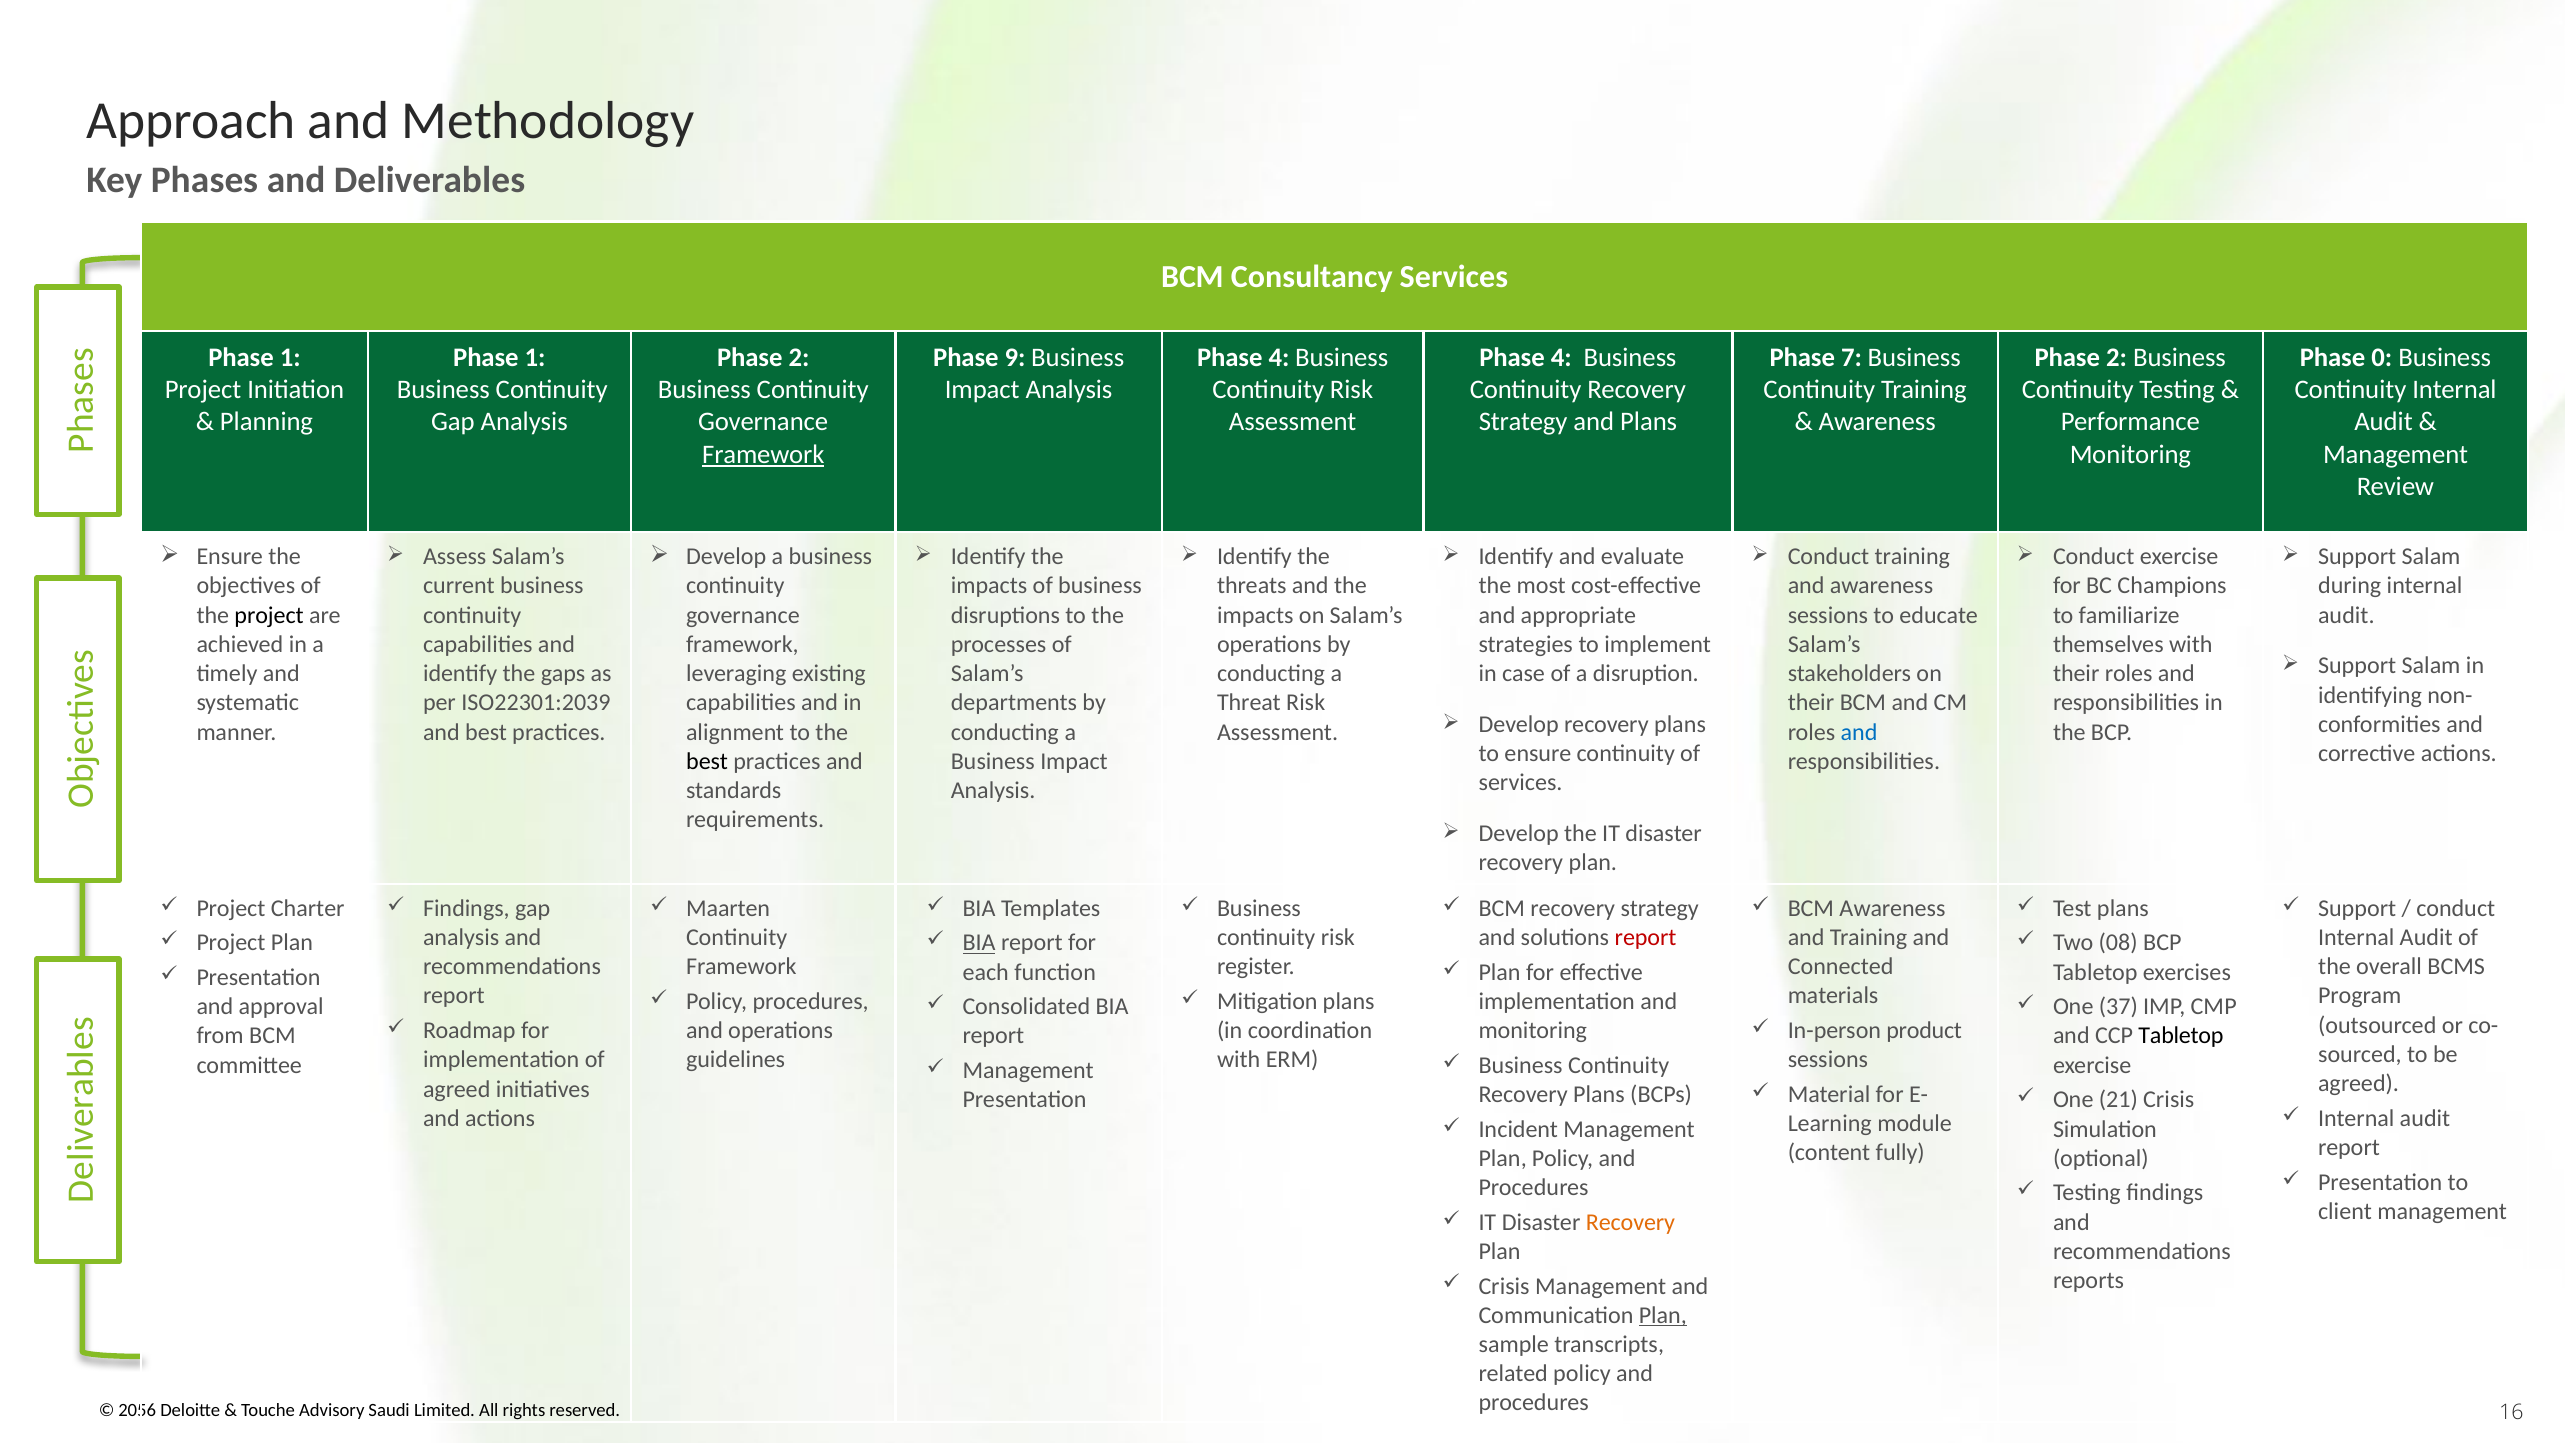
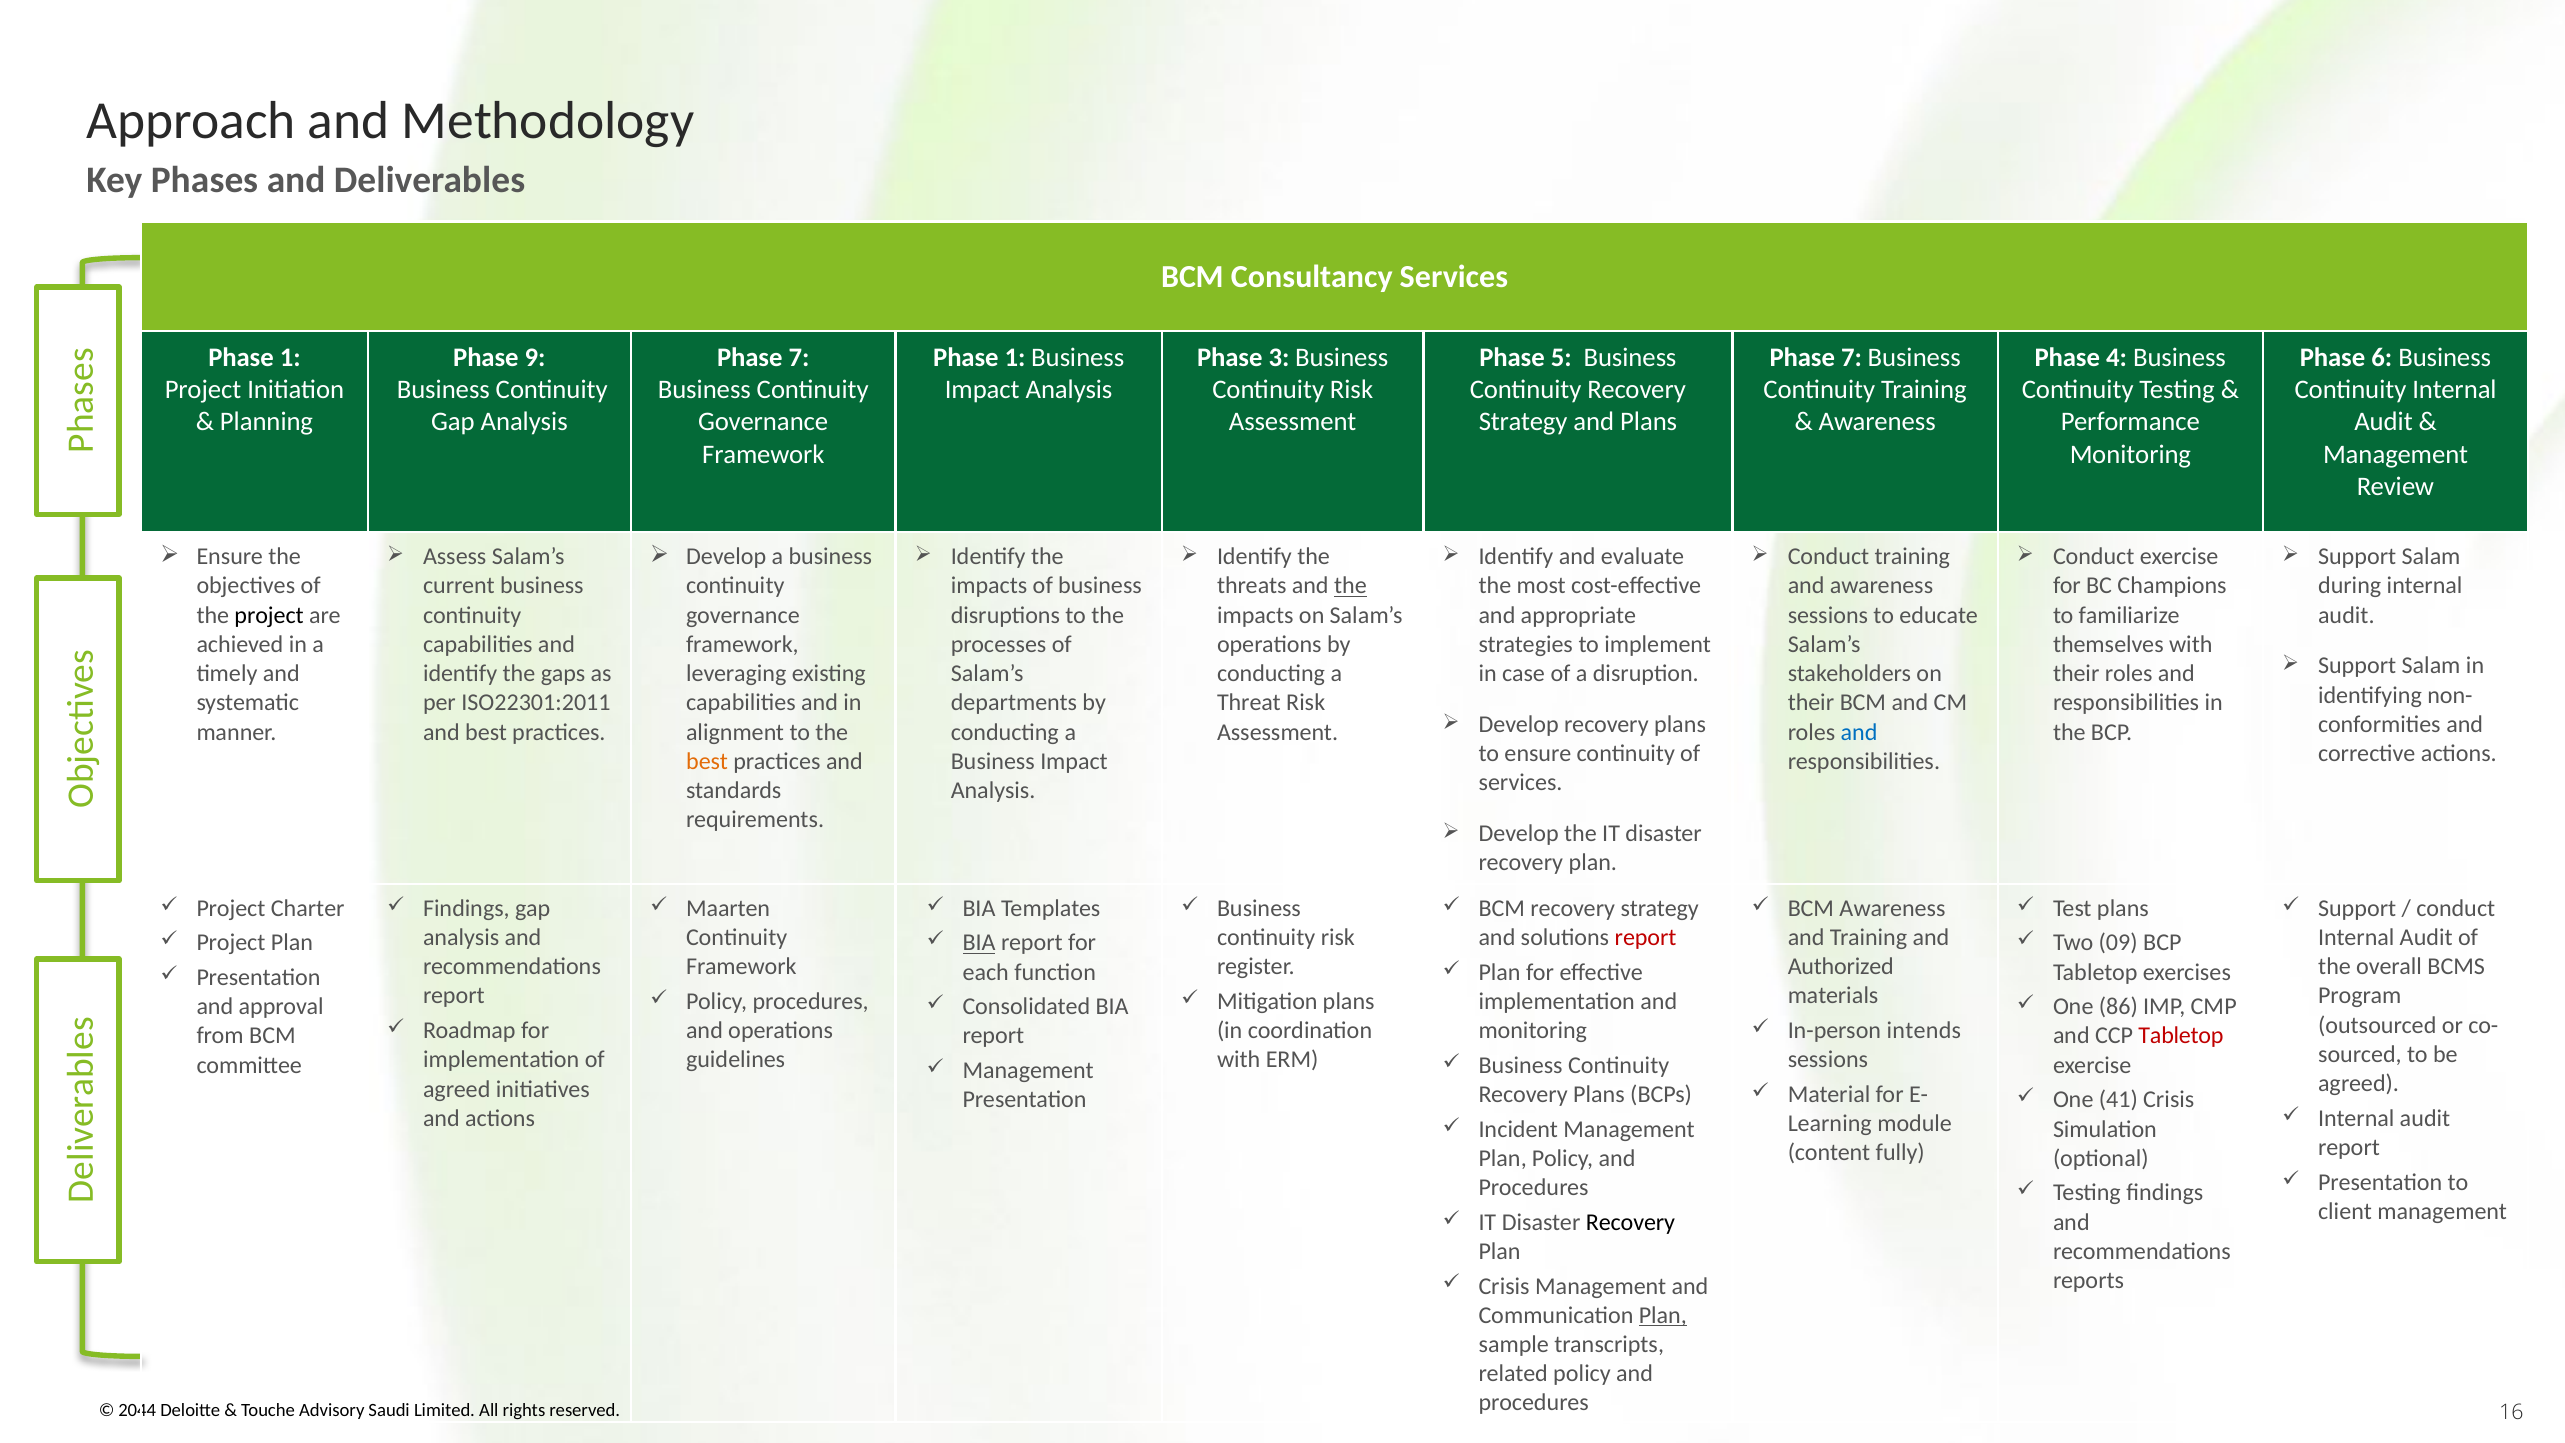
1: 1 -> 9 (535, 357)
2: 2 -> 7 (799, 357)
9: 9 -> 1 (1015, 357)
4: 4 -> 3 (1279, 357)
4: 4 -> 5 (1561, 357)
2: 2 -> 4 (2117, 357)
0: 0 -> 6 (2382, 357)
Framework underline: present -> none (763, 454)
the underline: none -> present (1350, 586)
ISO22301:2039: ISO22301:2039 -> ISO22301:2011 (536, 703)
best colour: black -> orange (707, 761)
08: 08 -> 09 (2118, 943)
Connected: Connected -> Authorized (1841, 967)
37: 37 -> 86 (2118, 1007)
product: product -> intends (1924, 1030)
Tabletop colour: black -> red (2181, 1036)
21: 21 -> 41 (2118, 1100)
Recovery colour: orange -> black (1630, 1222)
2056: 2056 -> 2044 (137, 1411)
